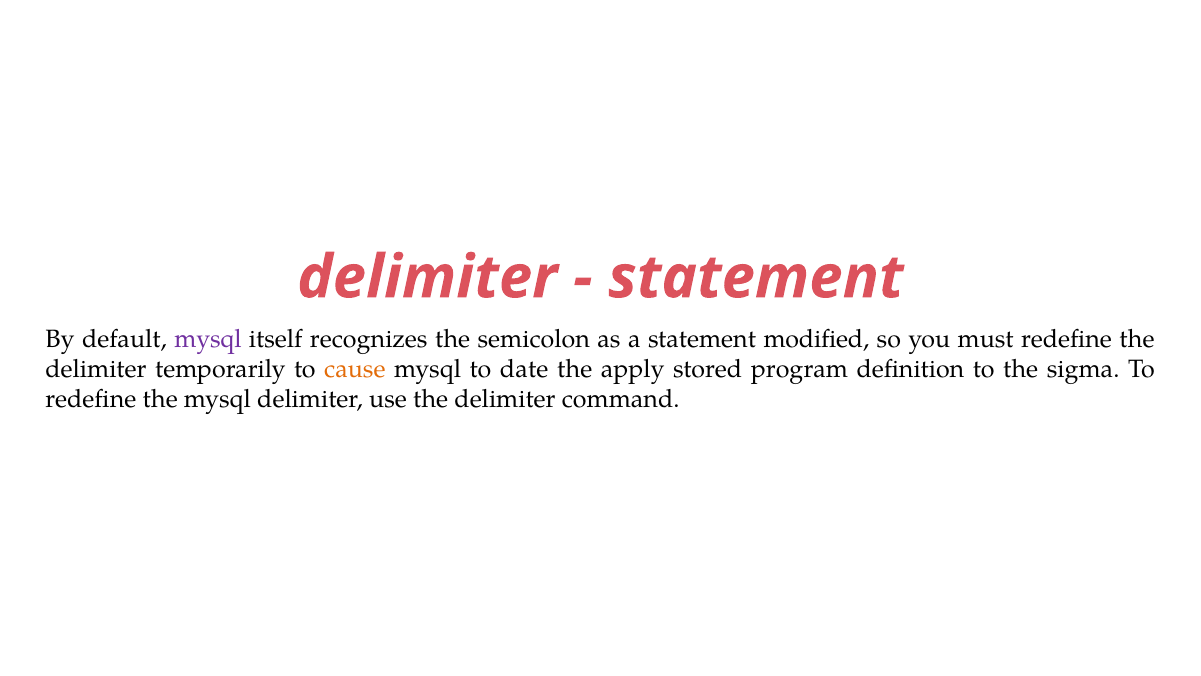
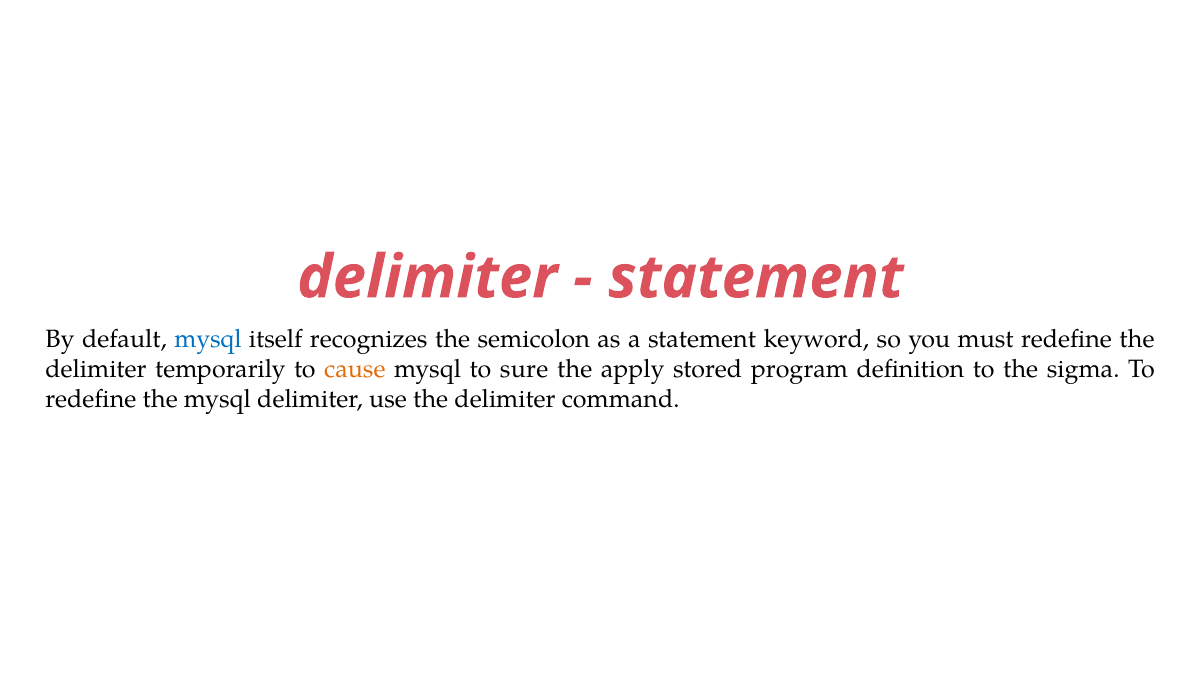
mysql colour: purple -> blue (208, 339)
modified: modified -> keyword (816, 339)
date: date -> sure (524, 369)
